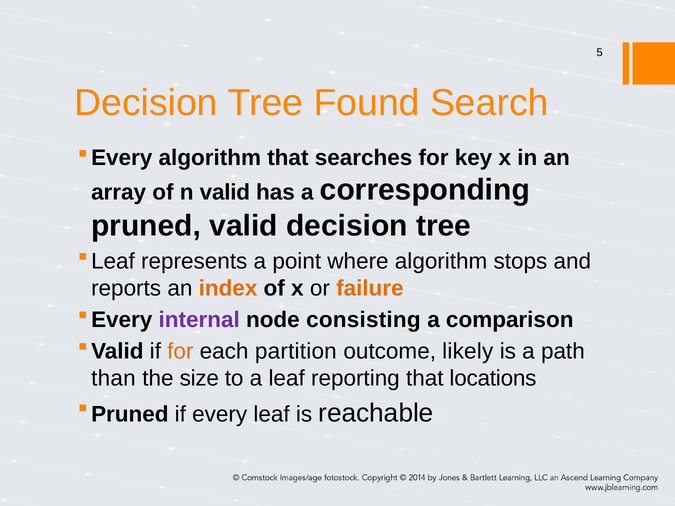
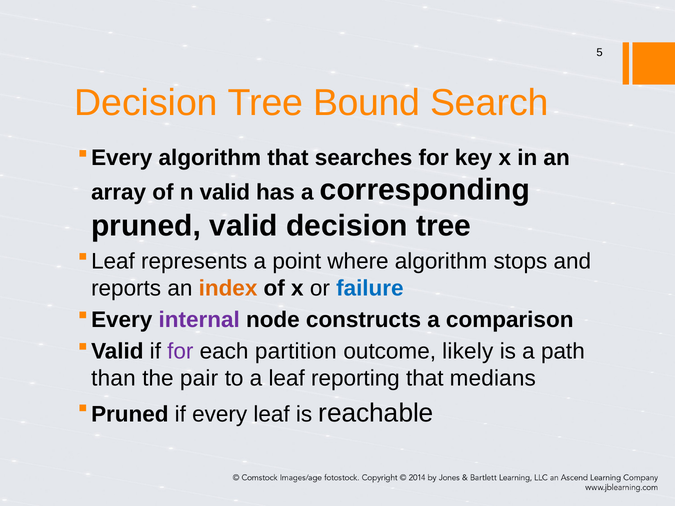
Found: Found -> Bound (367, 103)
failure colour: orange -> blue (370, 288)
consisting: consisting -> constructs (364, 320)
for colour: orange -> purple (180, 351)
size: size -> pair (199, 378)
locations: locations -> medians (493, 378)
